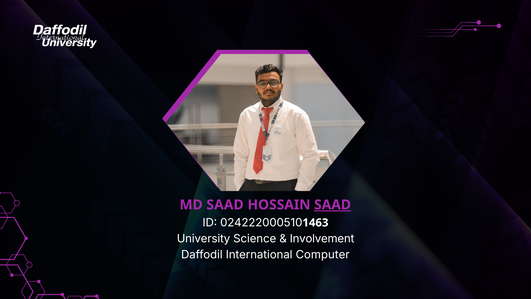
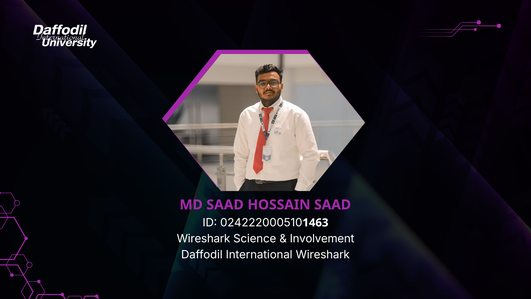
SAAD underline: present -> none (333, 205)
University: University -> Wireshark (204, 238)
International Computer: Computer -> Wireshark (323, 254)
